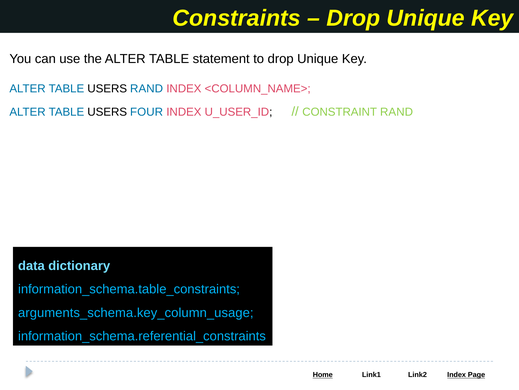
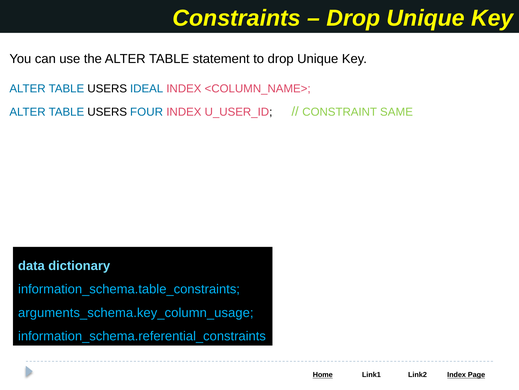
USERS RAND: RAND -> IDEAL (147, 89)
CONSTRAINT RAND: RAND -> SAME (397, 112)
